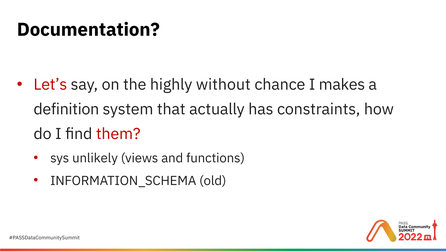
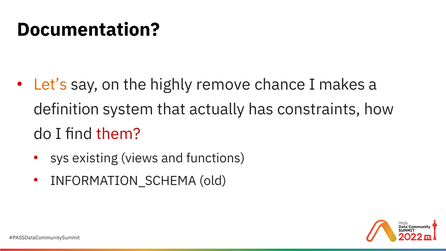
Let’s colour: red -> orange (50, 85)
without: without -> remove (223, 85)
unlikely: unlikely -> existing (95, 158)
